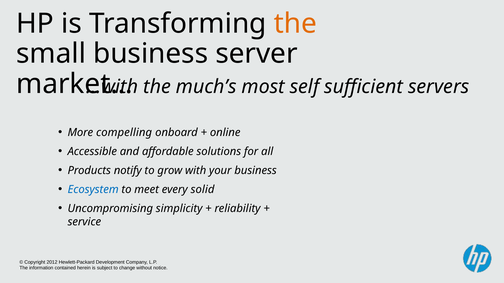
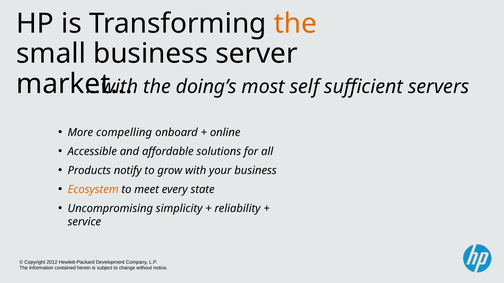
much’s: much’s -> doing’s (206, 87)
Ecosystem colour: blue -> orange (93, 190)
solid: solid -> state (203, 190)
